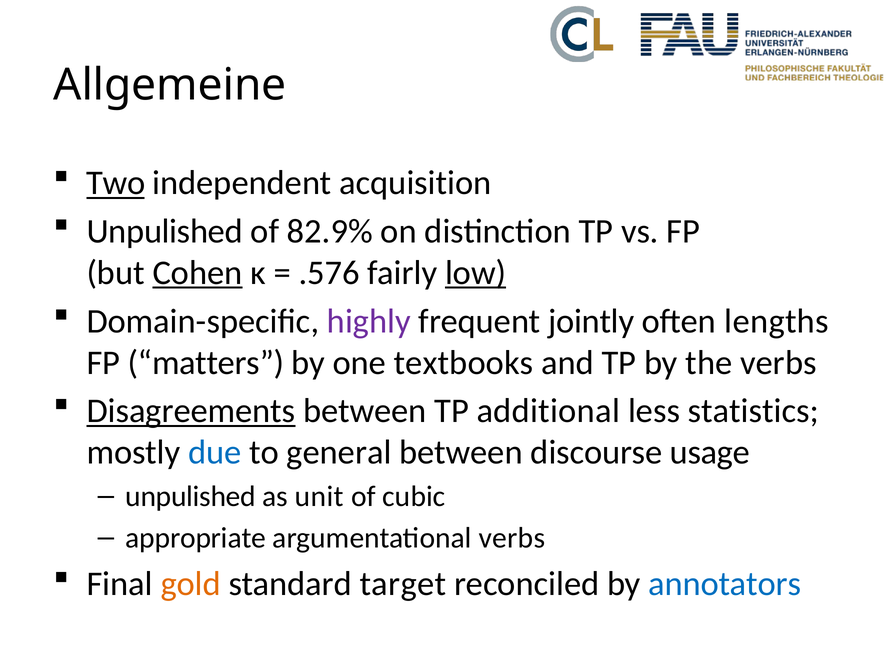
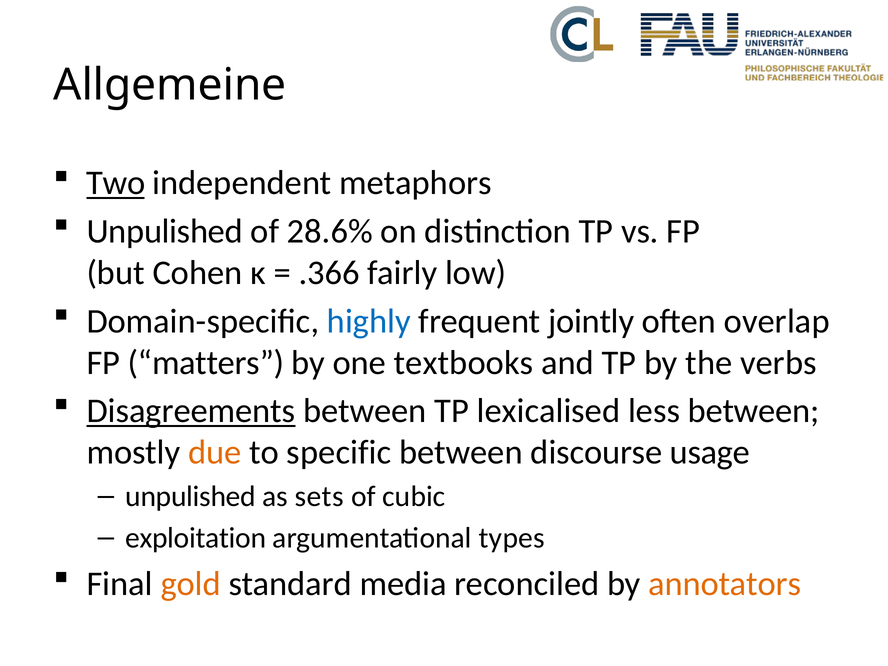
acquisition: acquisition -> metaphors (415, 183)
82.9%: 82.9% -> 28.6% (330, 231)
Cohen underline: present -> none (197, 273)
.576: .576 -> .366 (329, 273)
low underline: present -> none (476, 273)
highly colour: purple -> blue (369, 321)
lengths: lengths -> overlap (777, 321)
additional: additional -> lexicalised (548, 411)
less statistics: statistics -> between (754, 411)
due colour: blue -> orange (215, 453)
general: general -> specific (339, 453)
unit: unit -> sets (319, 497)
appropriate: appropriate -> exploitation (196, 538)
argumentational verbs: verbs -> types (512, 538)
target: target -> media (403, 584)
annotators colour: blue -> orange (725, 584)
